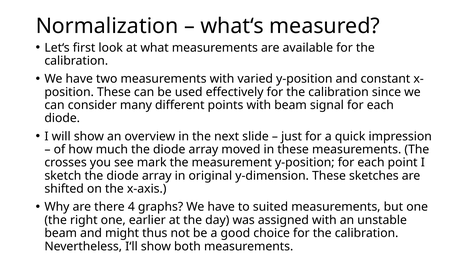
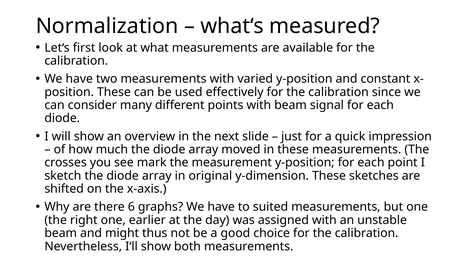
4: 4 -> 6 (131, 207)
